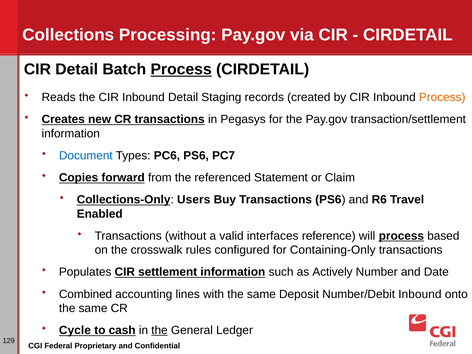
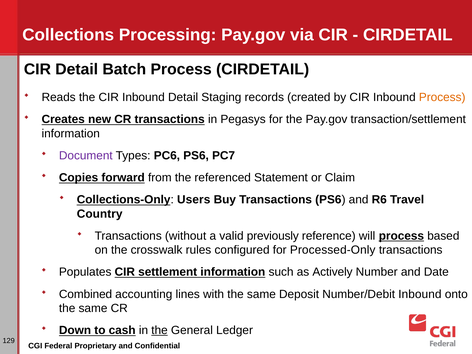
Process underline: present -> none (181, 69)
Document colour: blue -> purple (86, 156)
Enabled: Enabled -> Country (100, 214)
interfaces: interfaces -> previously (273, 236)
Containing-Only: Containing-Only -> Processed-Only (333, 250)
Cycle: Cycle -> Down (75, 330)
